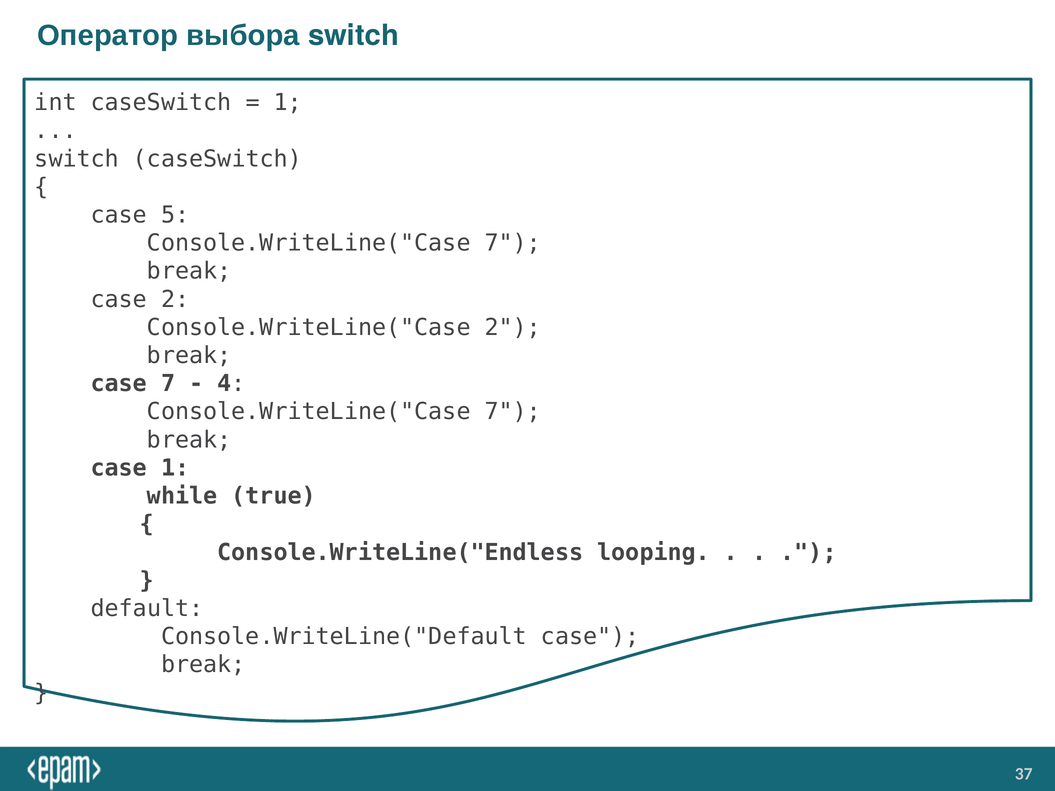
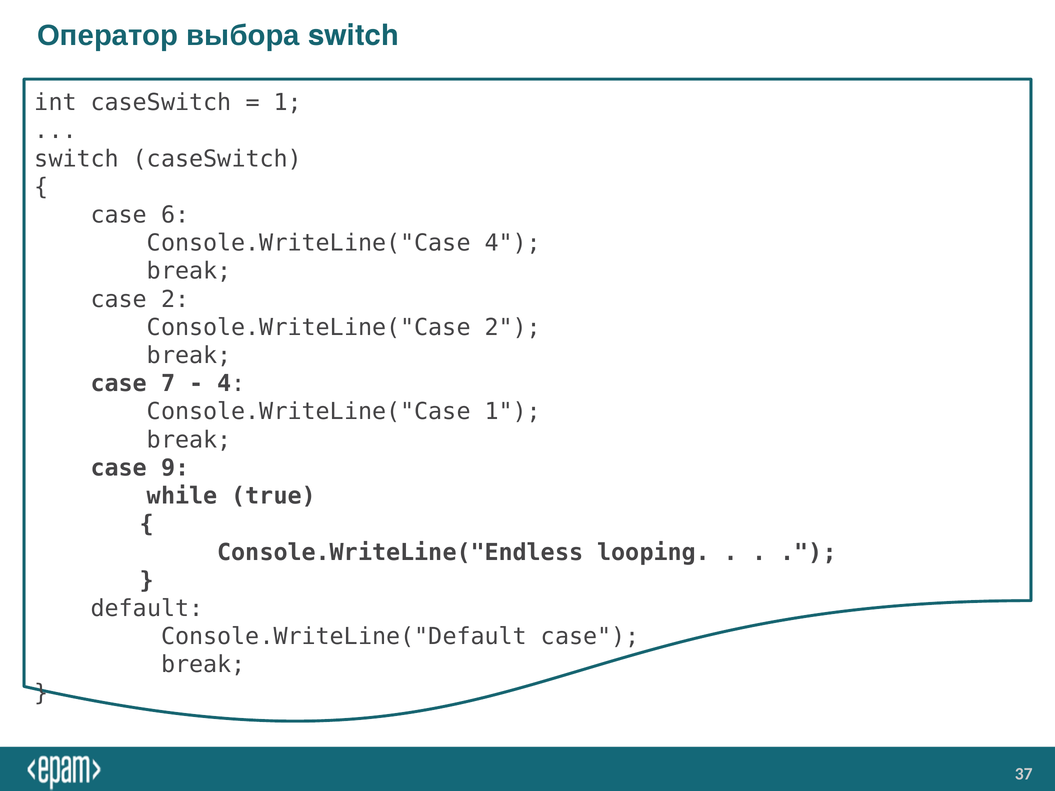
5: 5 -> 6 (175, 215)
7: 7 -> 4 (513, 243)
7: 7 -> 1 (513, 412)
case 1: 1 -> 9 (175, 468)
